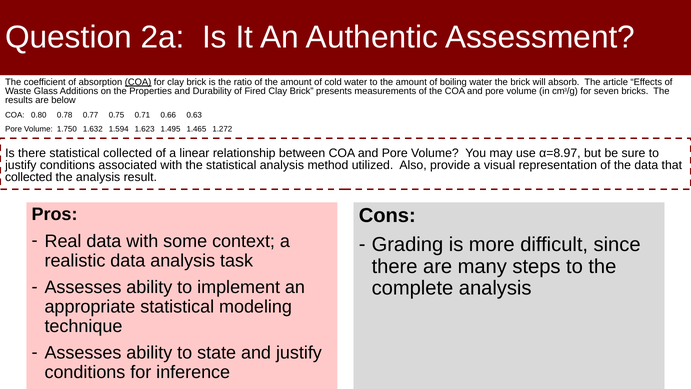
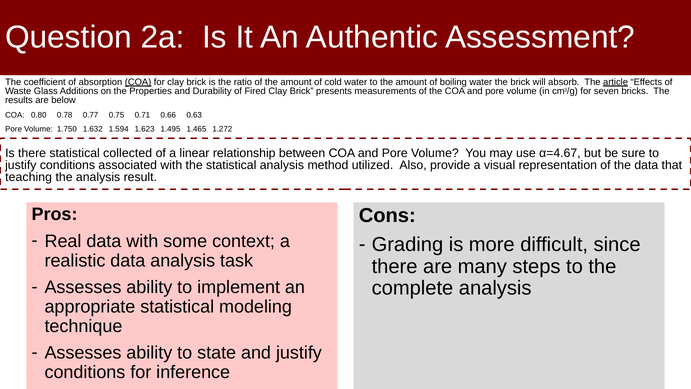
article underline: none -> present (616, 82)
α=8.97: α=8.97 -> α=4.67 (560, 153)
collected: collected -> teaching (29, 177)
